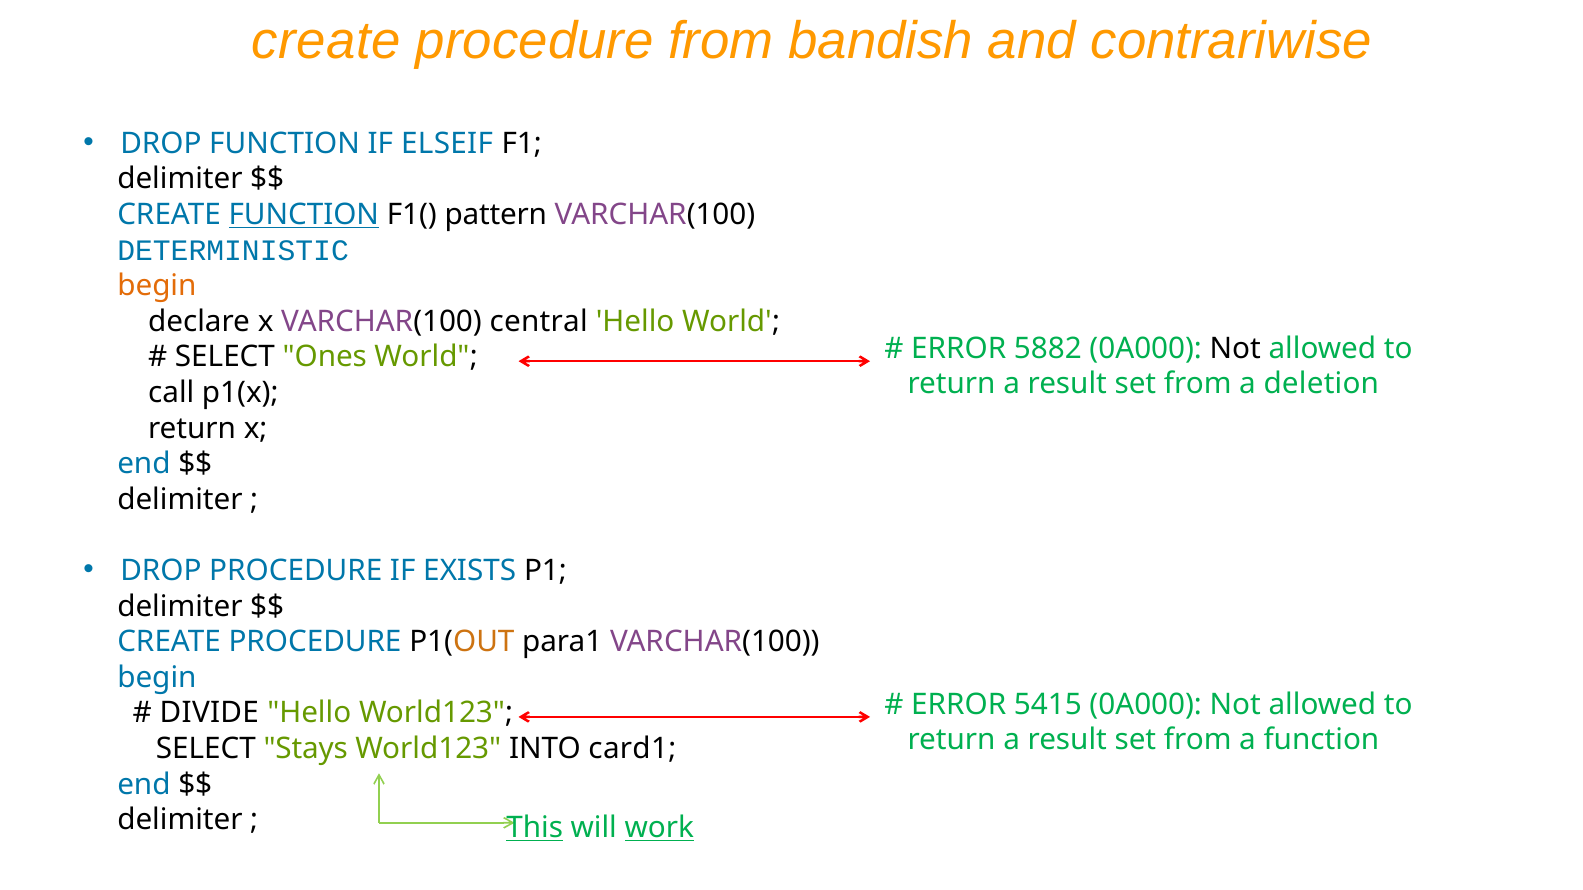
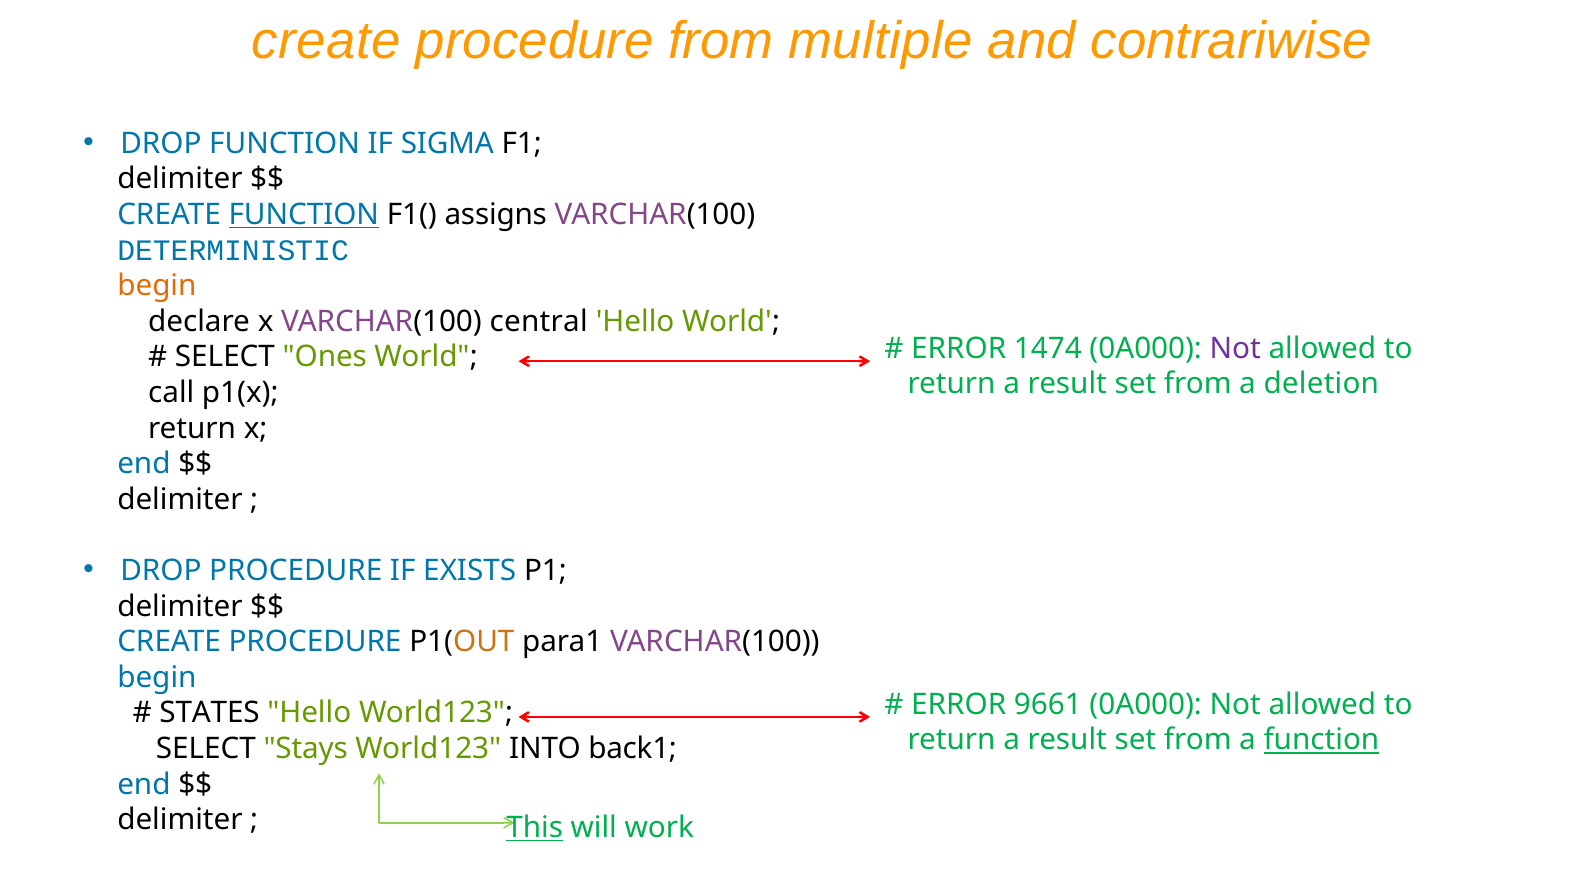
bandish: bandish -> multiple (881, 41)
ELSEIF: ELSEIF -> SIGMA (447, 144)
pattern: pattern -> assigns (496, 215)
5882: 5882 -> 1474 (1048, 349)
Not colour: black -> purple (1235, 349)
5415: 5415 -> 9661 (1048, 705)
DIVIDE: DIVIDE -> STATES (210, 714)
function underline: none -> present (1321, 740)
card1: card1 -> back1 (633, 749)
work underline: present -> none (659, 828)
